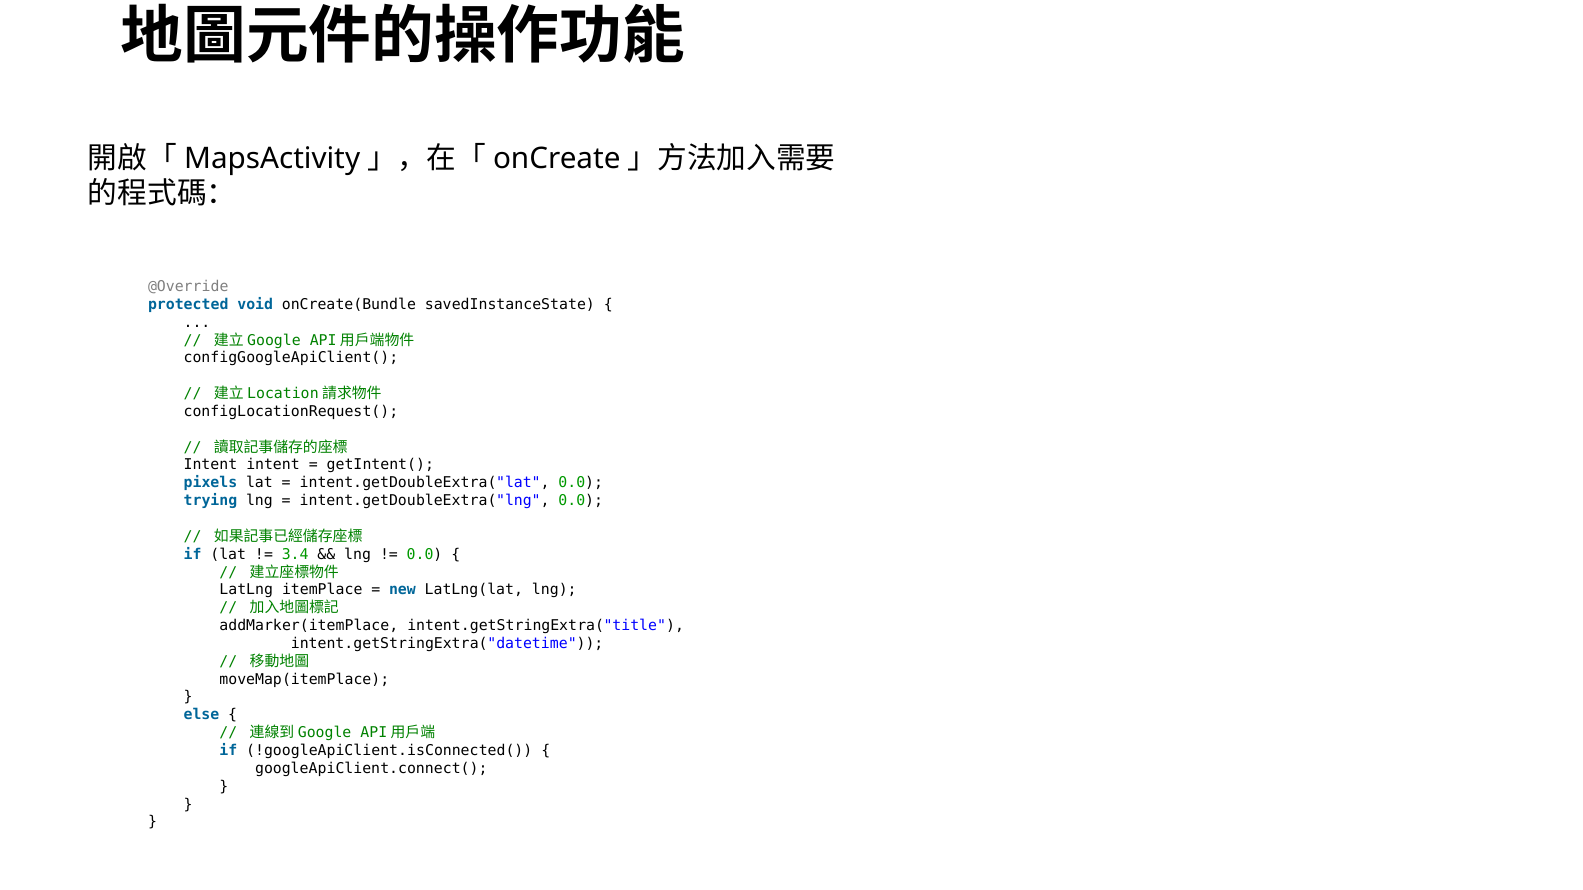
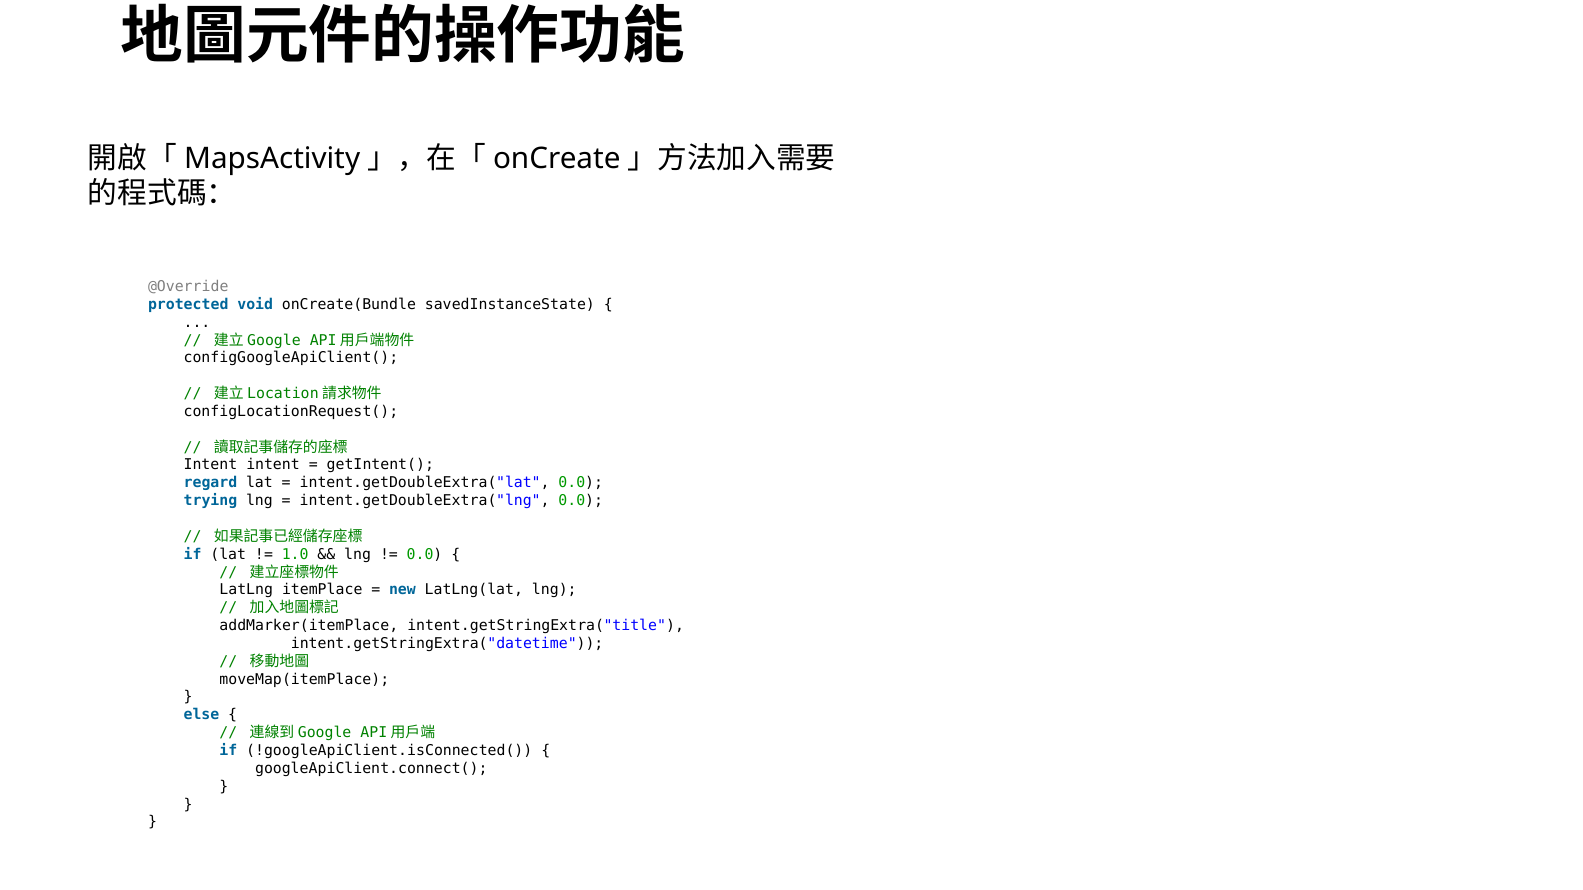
pixels: pixels -> regard (210, 483)
3.4: 3.4 -> 1.0 (295, 555)
